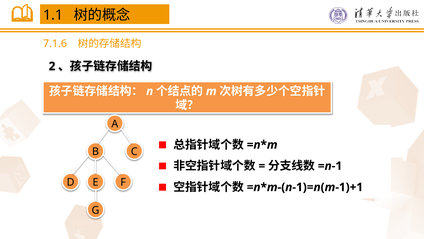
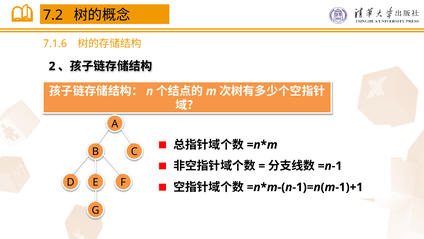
1.1: 1.1 -> 7.2 (53, 15)
